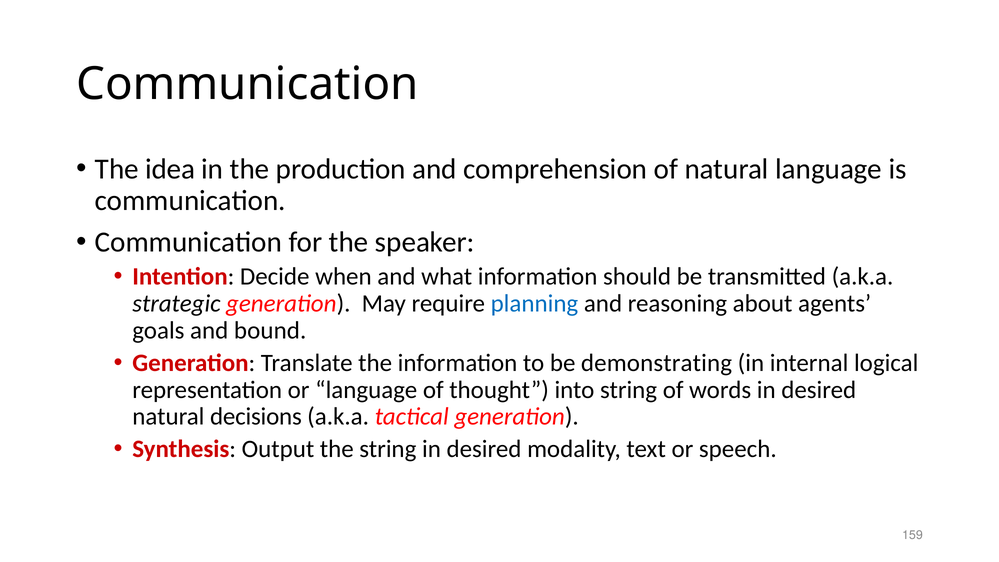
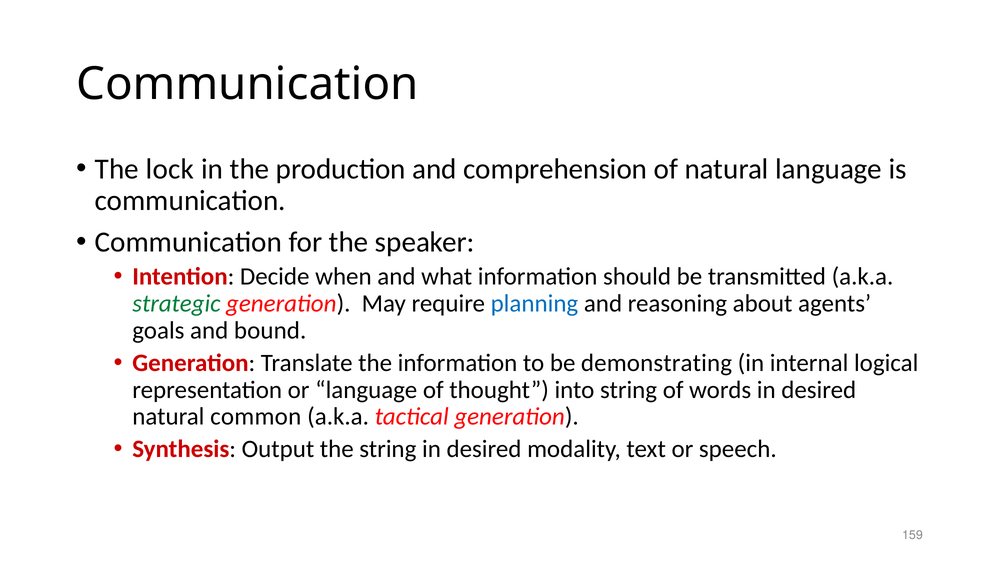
idea: idea -> lock (170, 169)
strategic colour: black -> green (176, 304)
decisions: decisions -> common (256, 417)
